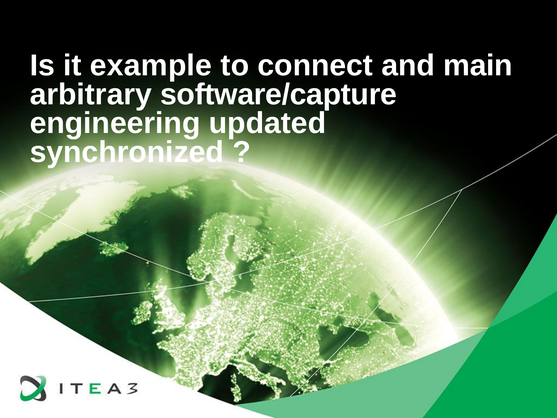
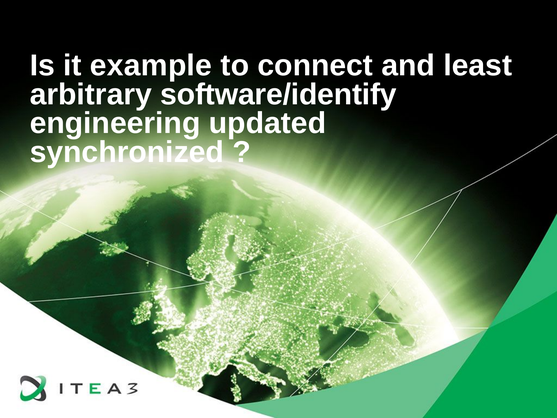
main: main -> least (478, 65)
software/capture: software/capture -> software/identify (279, 94)
